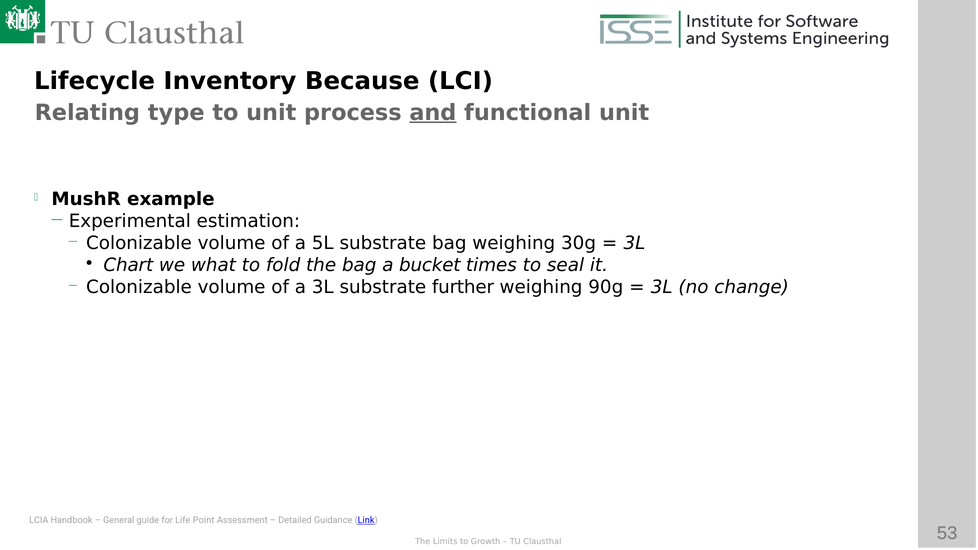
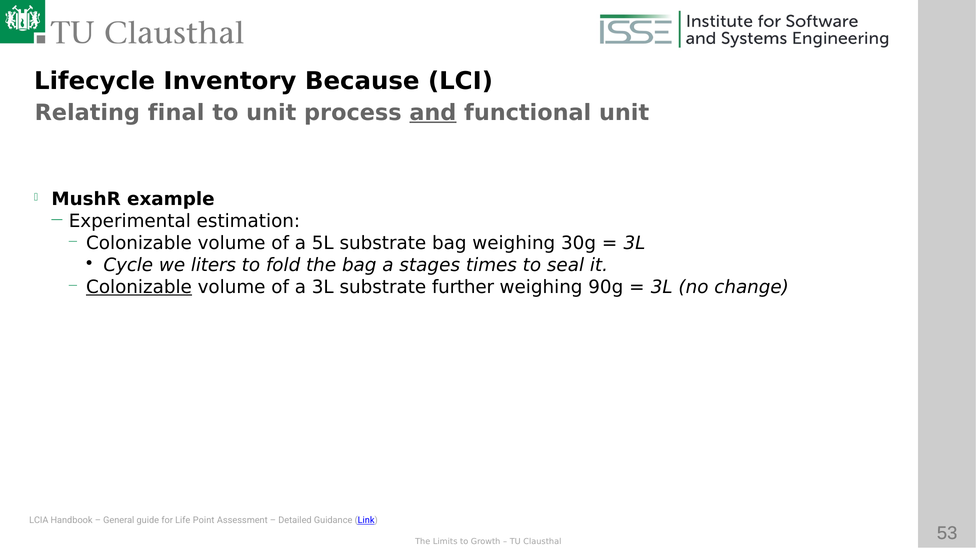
type: type -> final (176, 113)
Chart: Chart -> Cycle (128, 265)
what: what -> liters (213, 265)
bucket: bucket -> stages (430, 265)
Colonizable underline: none -> present (139, 287)
